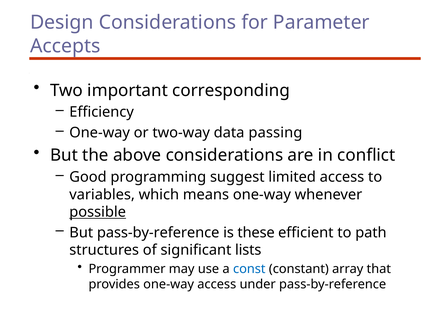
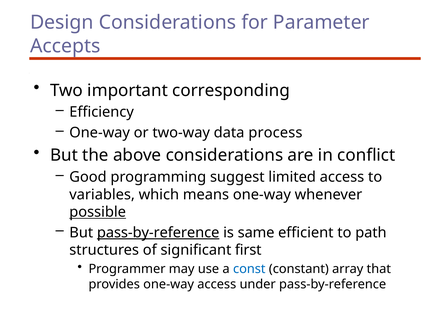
passing: passing -> process (275, 133)
pass-by-reference underline: none -> present (158, 233)
these: these -> same (256, 233)
lists: lists -> first (248, 250)
